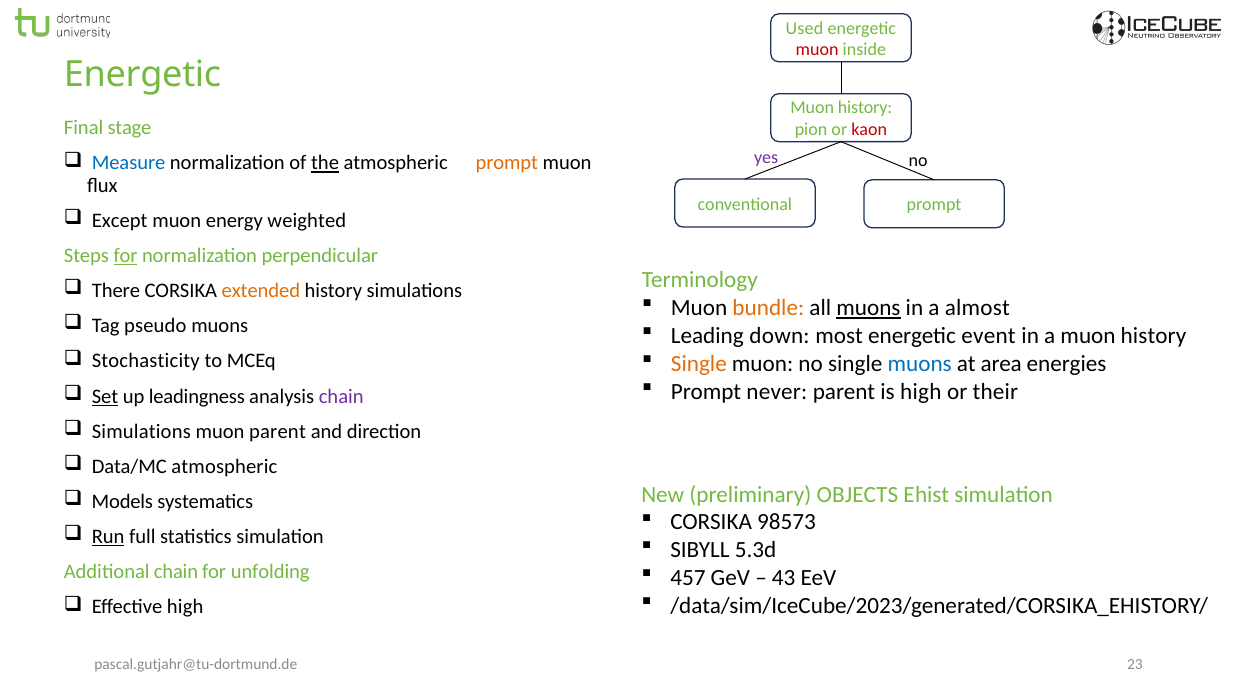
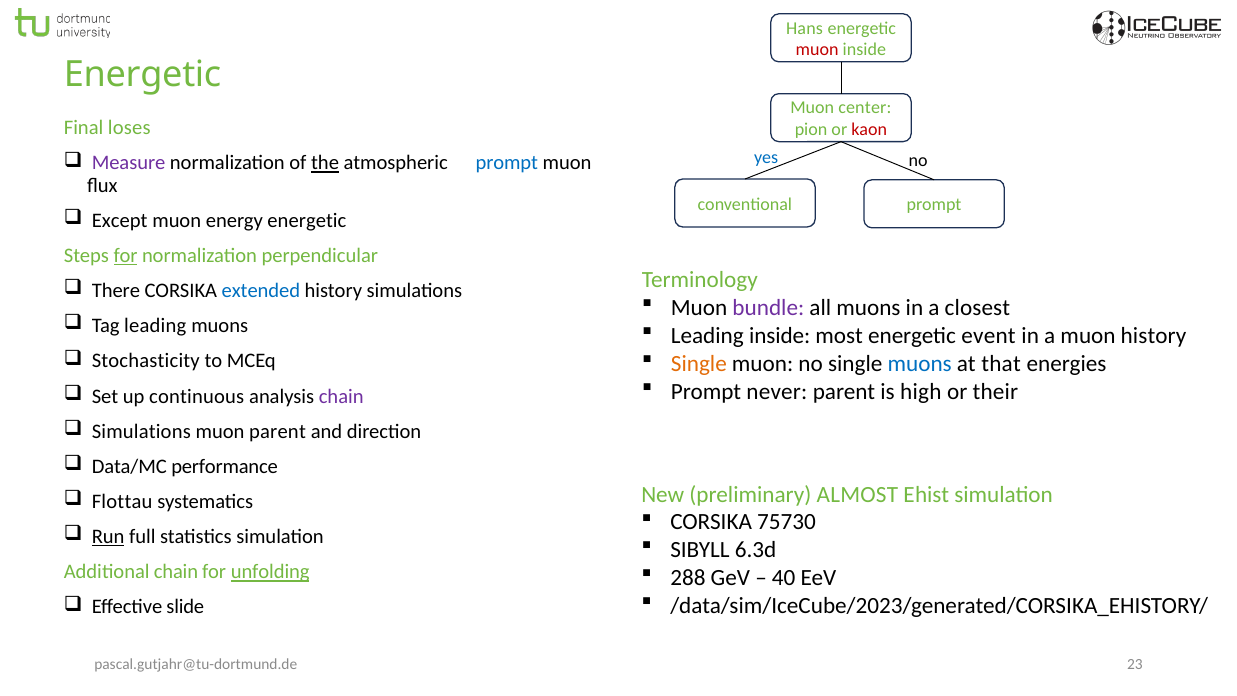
Used: Used -> Hans (805, 28)
history: history -> center (865, 108)
stage: stage -> loses (129, 128)
yes colour: purple -> blue (766, 157)
Measure colour: blue -> purple (129, 163)
prompt colour: orange -> blue (507, 163)
energy weighted: weighted -> energetic (307, 220)
extended colour: orange -> blue (261, 291)
bundle colour: orange -> purple (768, 308)
muons underline: present -> none (868, 308)
almost: almost -> closest (977, 308)
Tag pseudo: pseudo -> leading (155, 326)
Leading down: down -> inside (780, 336)
area: area -> that (1001, 364)
Set underline: present -> none (105, 396)
leadingness: leadingness -> continuous (197, 396)
Data/MC atmospheric: atmospheric -> performance (225, 466)
OBJECTS: OBJECTS -> ALMOST (857, 494)
Models: Models -> Flottau (122, 502)
98573: 98573 -> 75730 (787, 522)
5.3d: 5.3d -> 6.3d (756, 550)
unfolding underline: none -> present (270, 572)
457: 457 -> 288 (688, 578)
43: 43 -> 40 (784, 578)
Effective high: high -> slide (185, 607)
